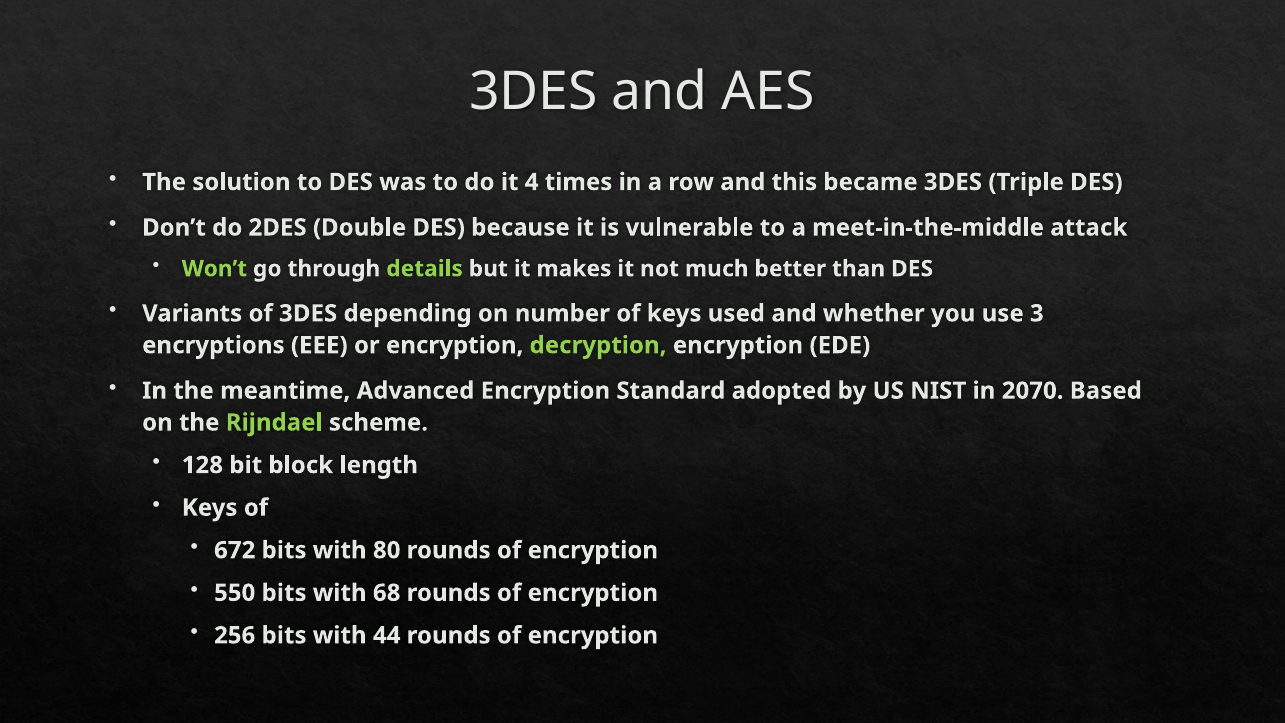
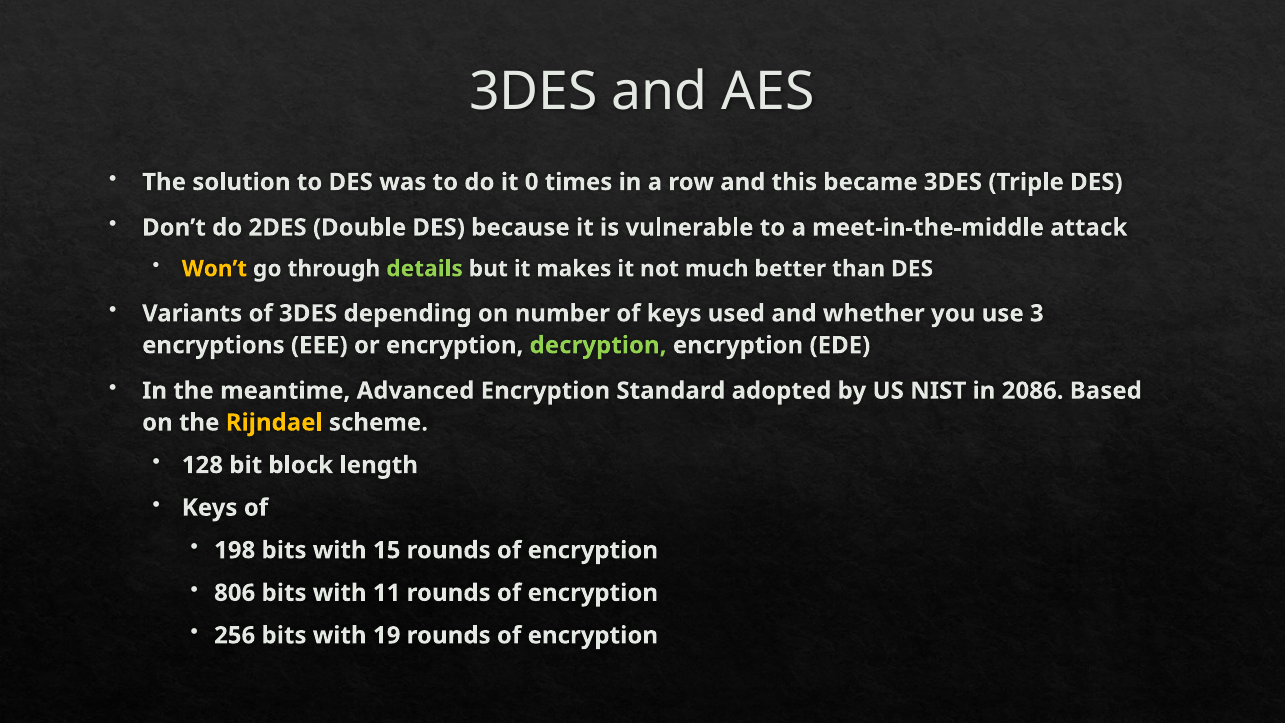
4: 4 -> 0 (532, 182)
Won’t colour: light green -> yellow (214, 269)
2070: 2070 -> 2086 (1033, 391)
Rijndael colour: light green -> yellow (274, 422)
672: 672 -> 198 (235, 550)
80: 80 -> 15 (387, 550)
550: 550 -> 806 (235, 593)
68: 68 -> 11 (387, 593)
44: 44 -> 19 (387, 635)
